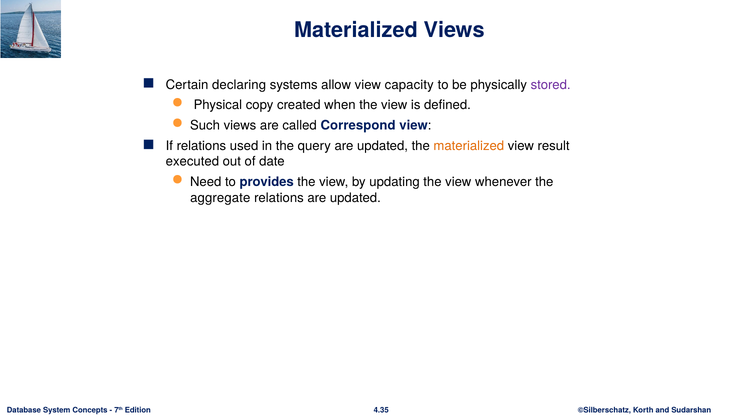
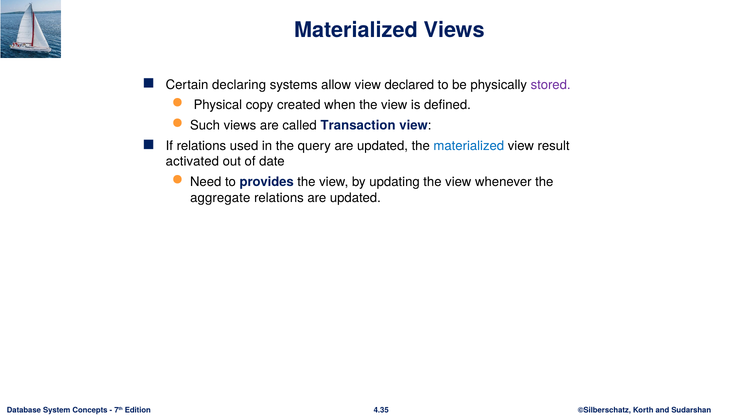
capacity: capacity -> declared (409, 85)
Correspond: Correspond -> Transaction (358, 125)
materialized colour: orange -> blue (469, 146)
executed: executed -> activated (192, 162)
